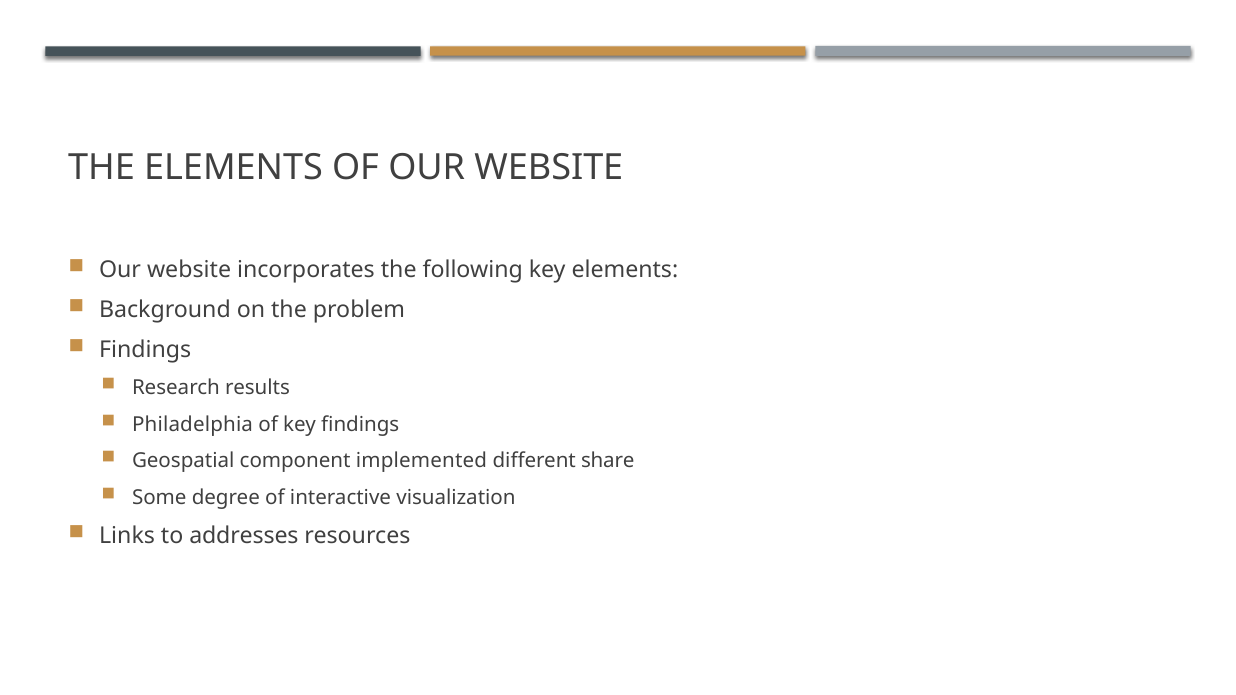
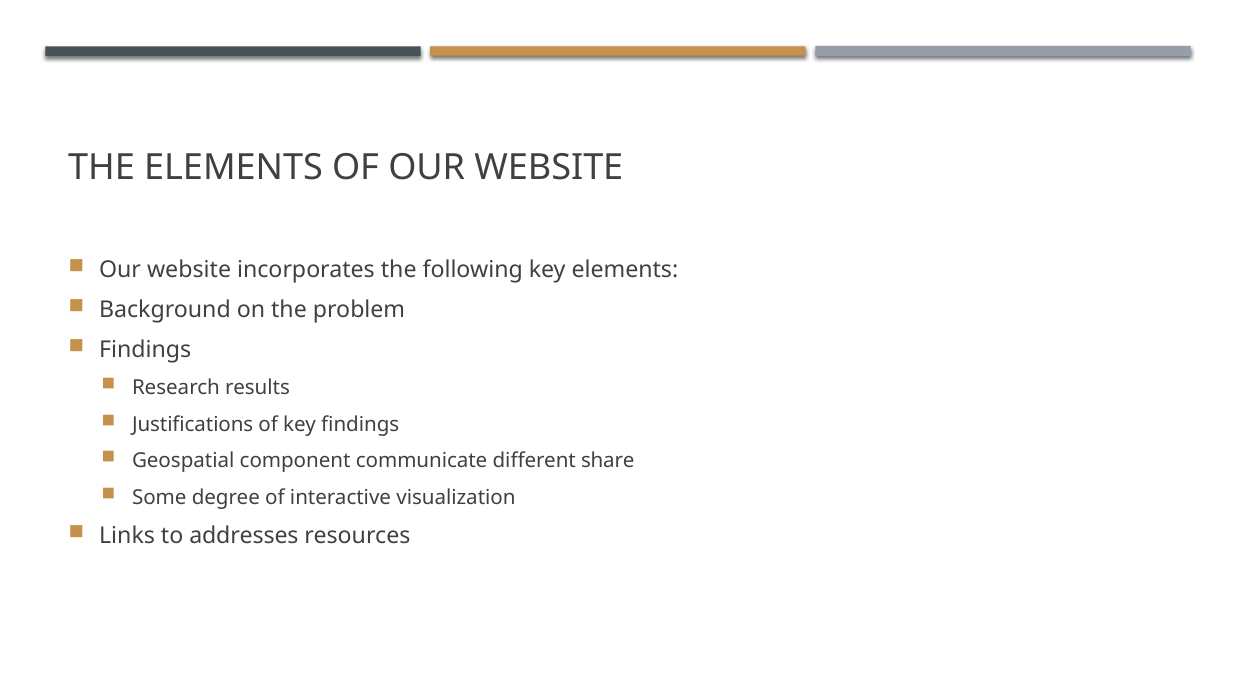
Philadelphia: Philadelphia -> Justifications (193, 424)
implemented: implemented -> communicate (422, 461)
